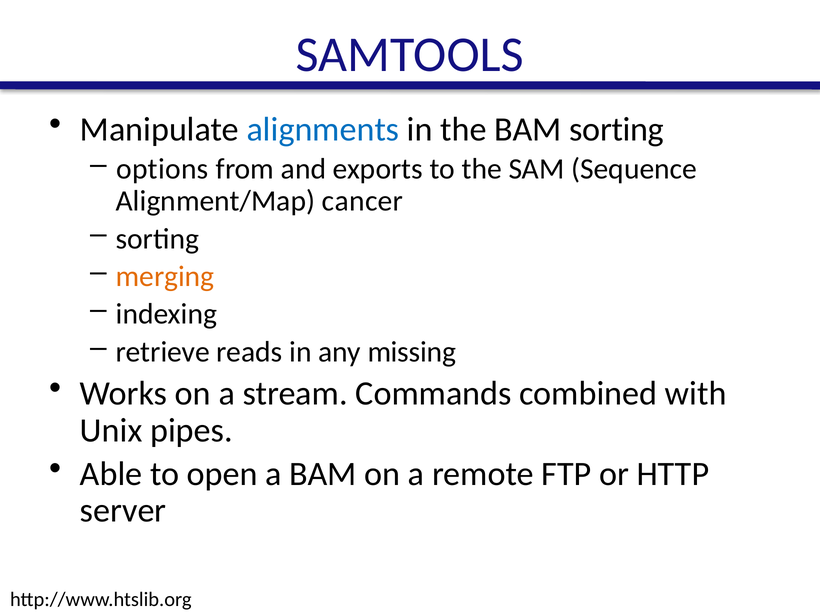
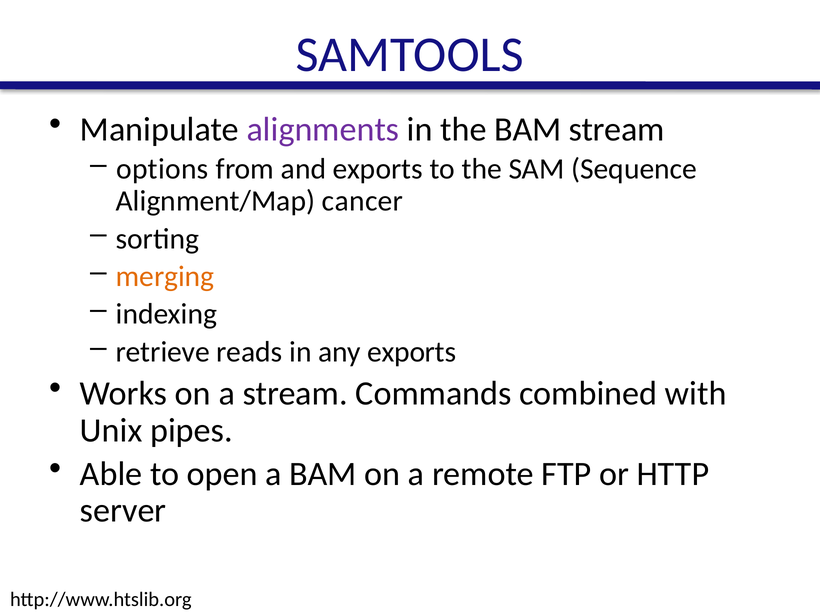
alignments colour: blue -> purple (323, 129)
BAM sorting: sorting -> stream (617, 129)
any missing: missing -> exports (412, 352)
